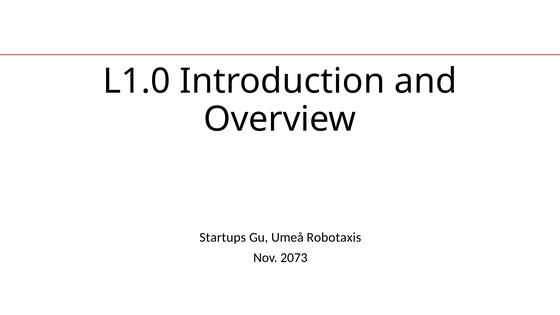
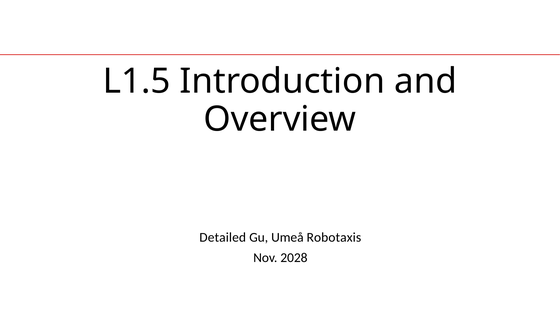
L1.0: L1.0 -> L1.5 (137, 81)
Startups: Startups -> Detailed (223, 238)
2073: 2073 -> 2028 (294, 258)
